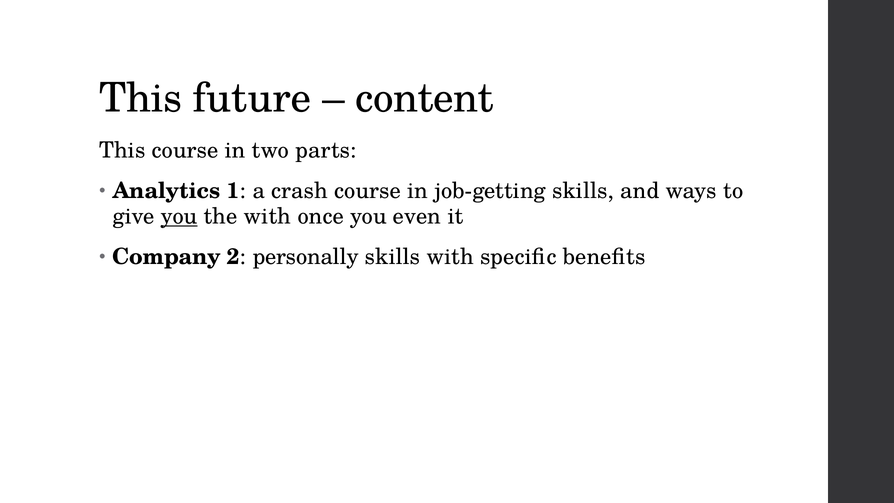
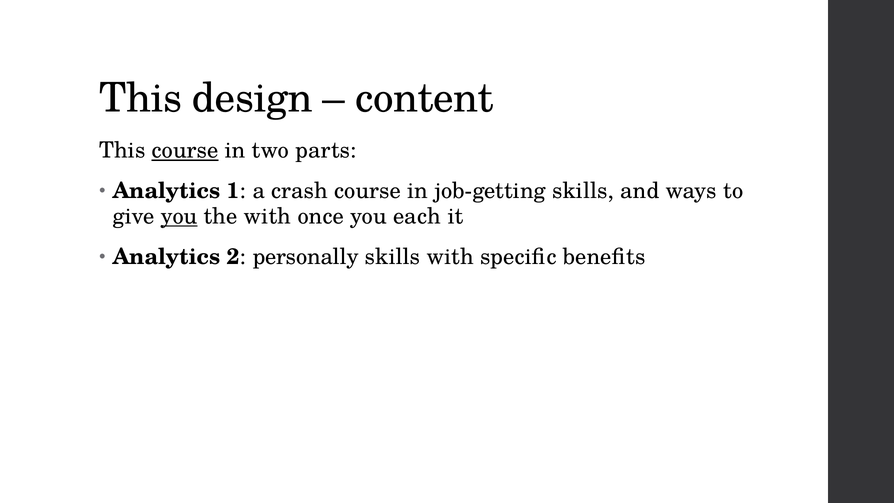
future: future -> design (252, 98)
course underline: none -> present (185, 150)
even: even -> each (417, 216)
Company: Company -> Analytics (167, 257)
